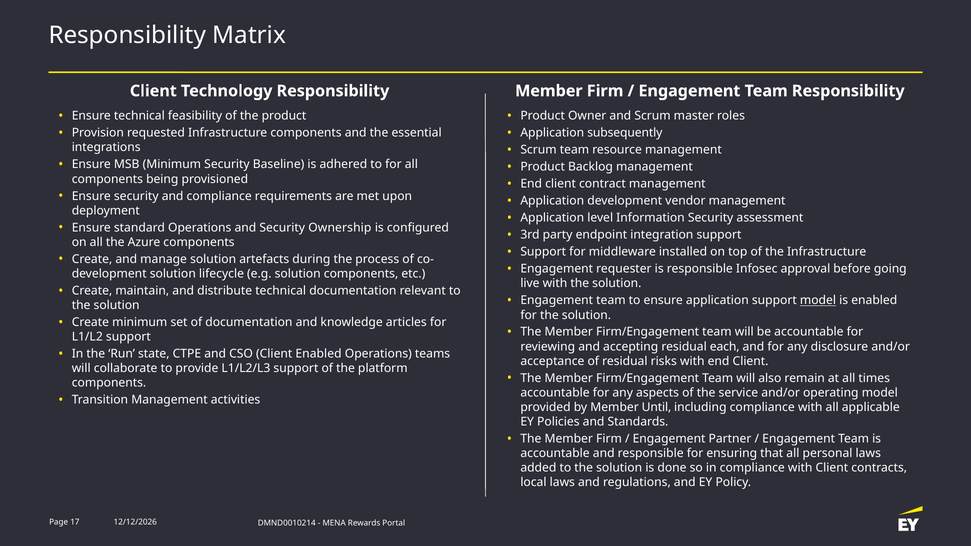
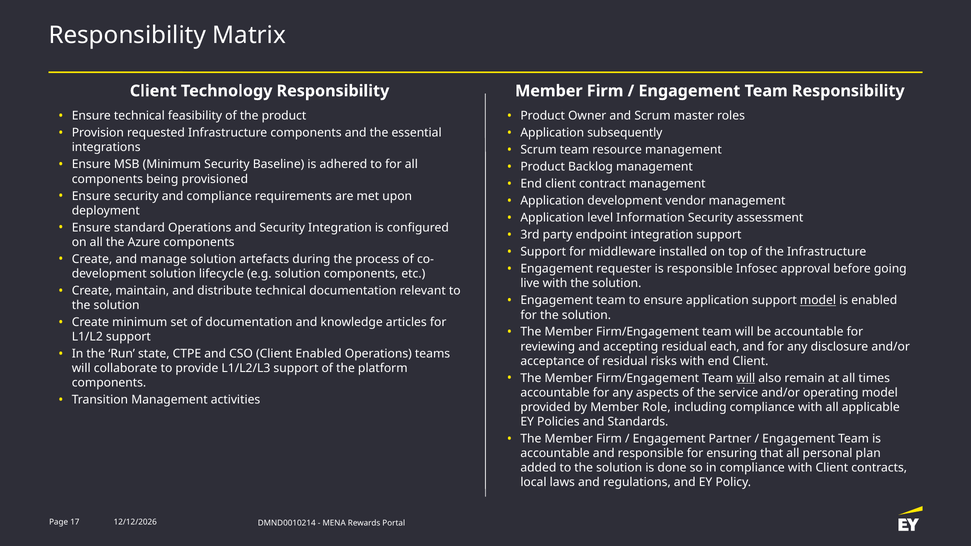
Security Ownership: Ownership -> Integration (340, 228)
will underline: none -> present (746, 378)
Until: Until -> Role (656, 407)
personal laws: laws -> plan (868, 453)
